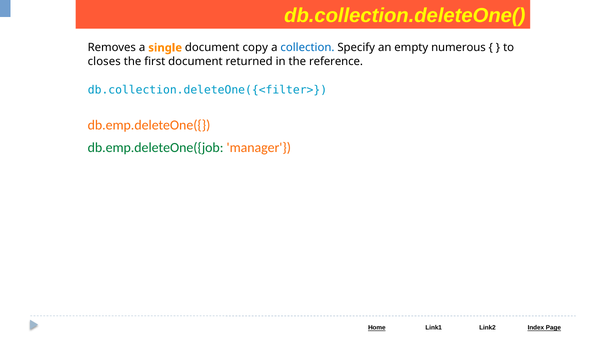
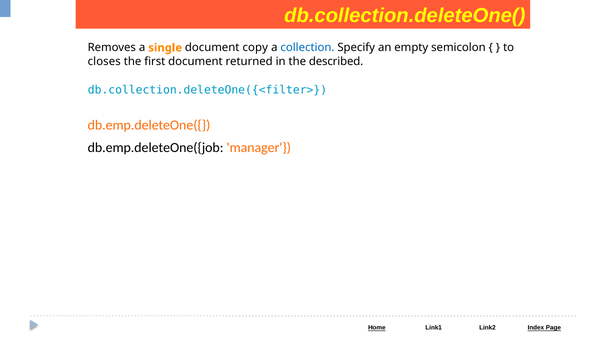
numerous: numerous -> semicolon (458, 48)
reference: reference -> described (336, 61)
db.emp.deleteOne({job colour: green -> black (156, 148)
